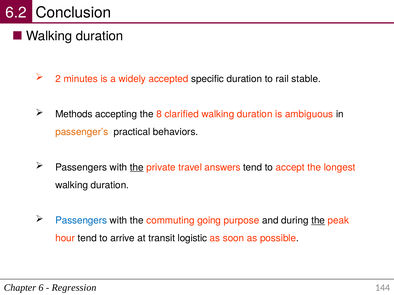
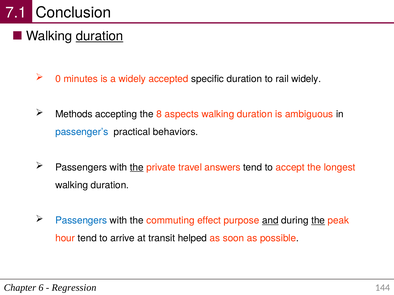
6.2: 6.2 -> 7.1 (16, 13)
duration underline: none -> present (100, 36)
2: 2 -> 0 (58, 79)
rail stable: stable -> widely (306, 79)
clarified: clarified -> aspects (182, 114)
passenger’s colour: orange -> blue (82, 132)
going: going -> effect (209, 221)
and underline: none -> present (270, 221)
logistic: logistic -> helped (192, 239)
